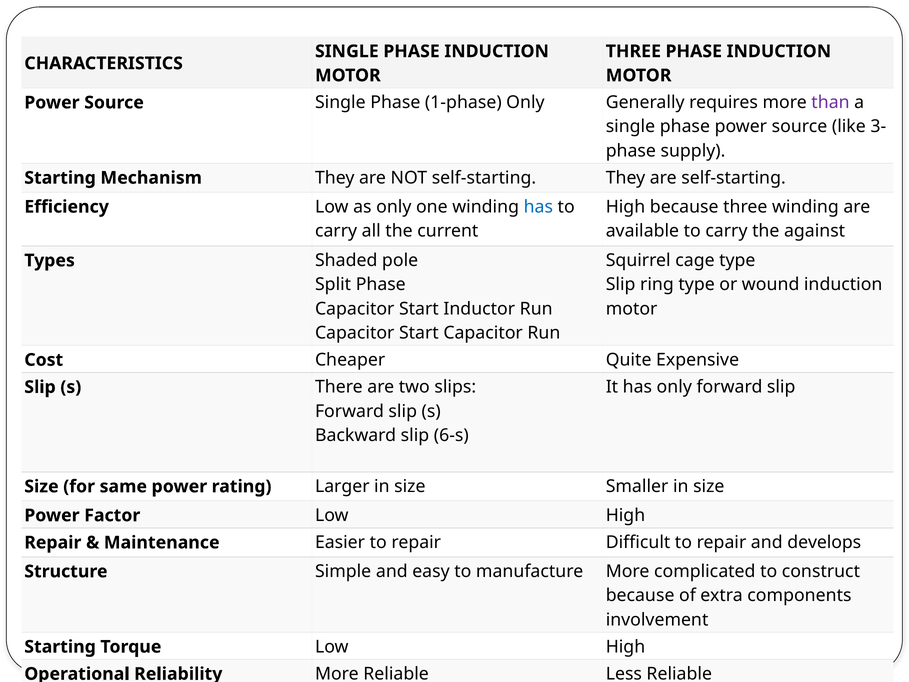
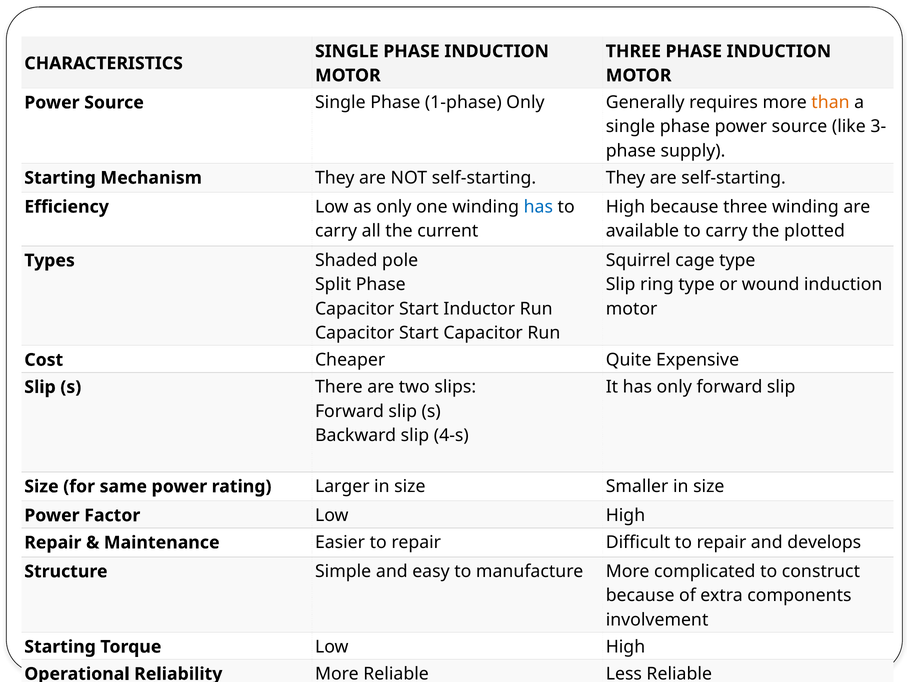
than colour: purple -> orange (831, 103)
against: against -> plotted (815, 231)
6-s: 6-s -> 4-s (451, 435)
